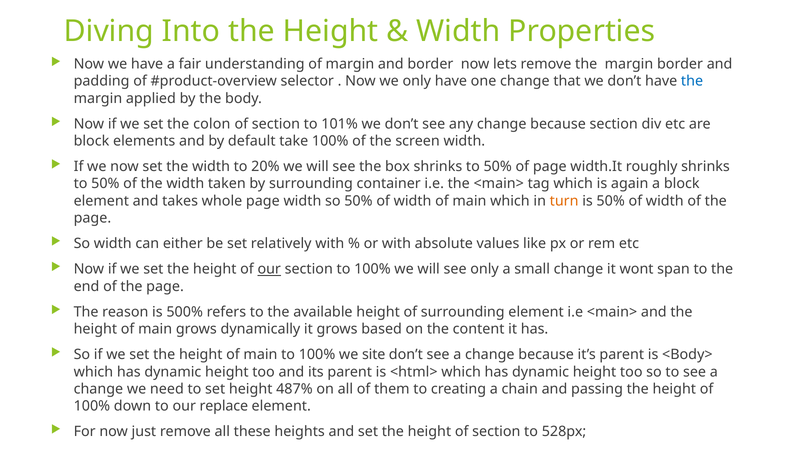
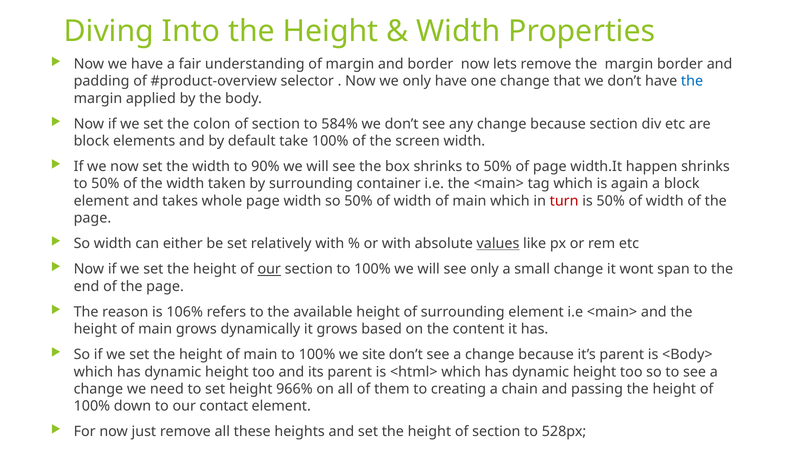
101%: 101% -> 584% (340, 124)
20%: 20% -> 90% (265, 167)
roughly: roughly -> happen (652, 167)
turn colour: orange -> red (564, 201)
values underline: none -> present (498, 244)
500%: 500% -> 106% (185, 312)
487%: 487% -> 966% (294, 389)
replace: replace -> contact (224, 407)
